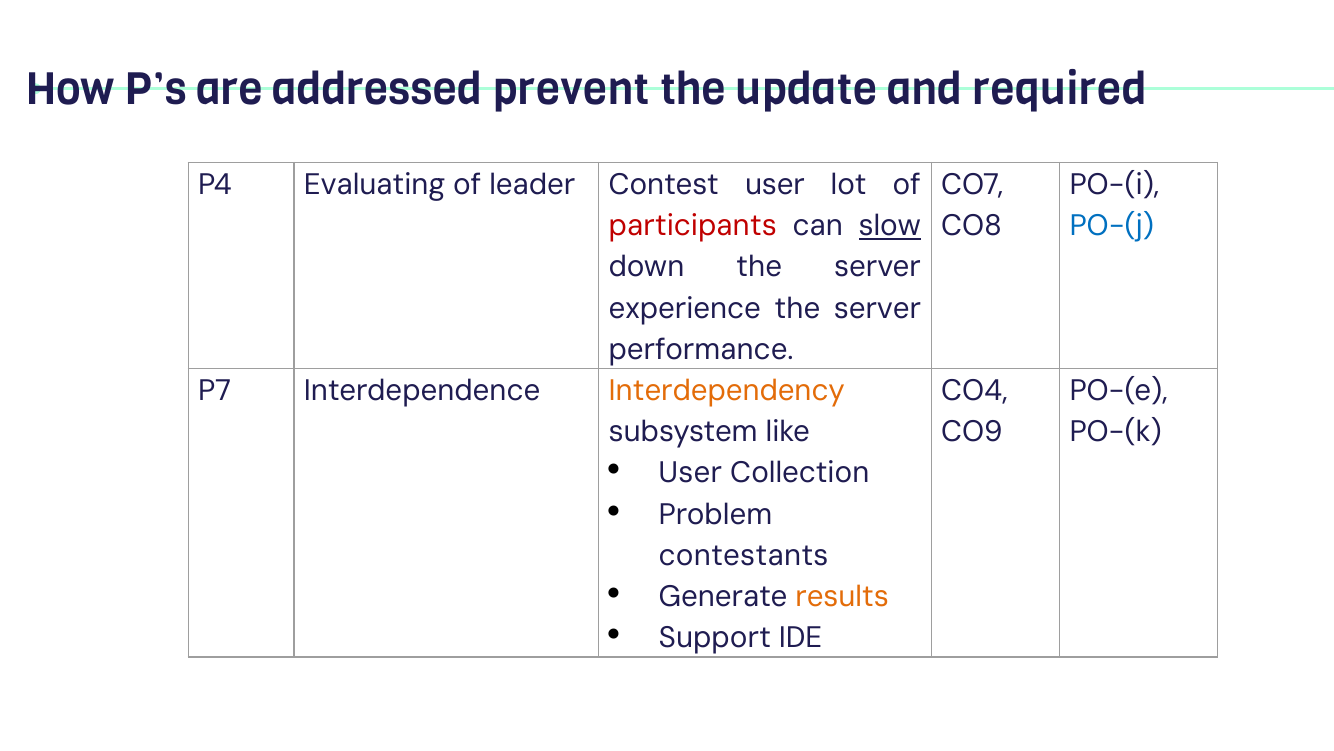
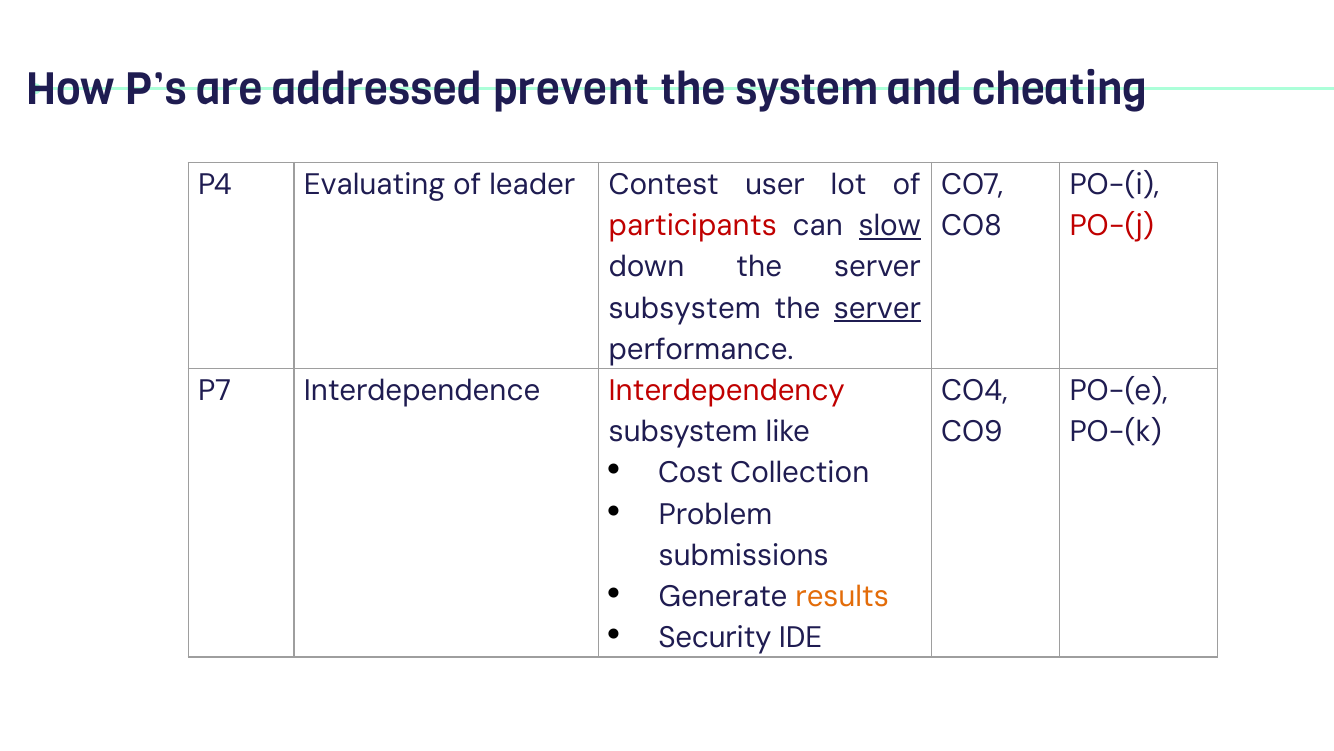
update: update -> system (807, 90)
required: required -> cheating (1060, 90)
PO-(j colour: blue -> red (1112, 226)
experience: experience -> subsystem (685, 308)
server underline: none -> present (878, 308)
Interdependency colour: orange -> red (727, 390)
User: User -> Cost (691, 473)
contestants: contestants -> submissions (744, 555)
Support: Support -> Security (715, 638)
